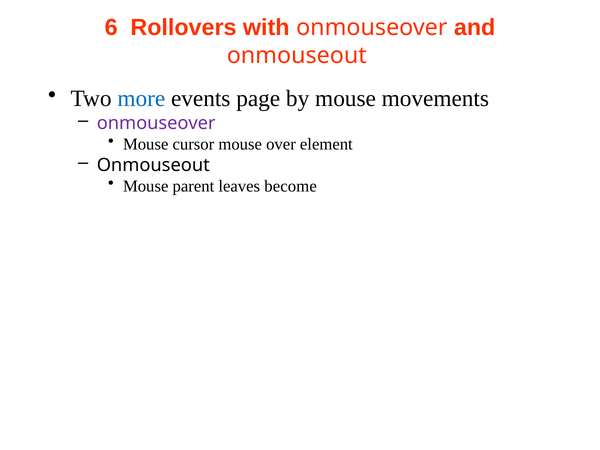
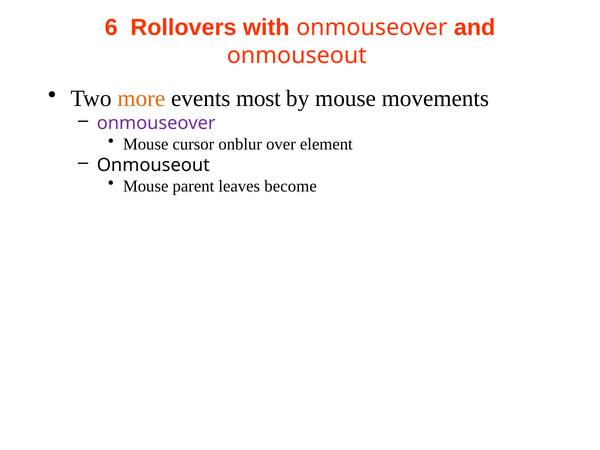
more colour: blue -> orange (141, 99)
page: page -> most (258, 99)
cursor mouse: mouse -> onblur (240, 144)
